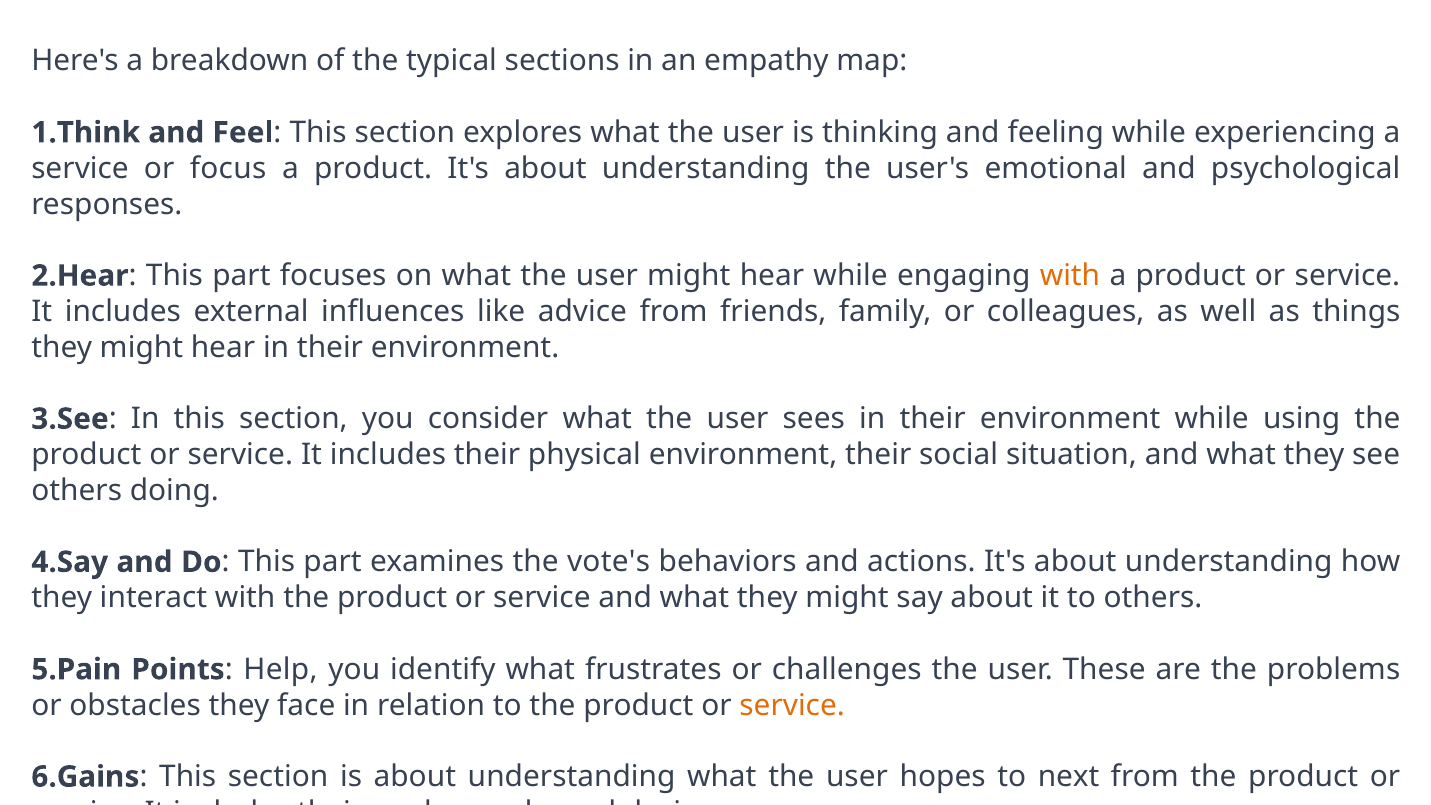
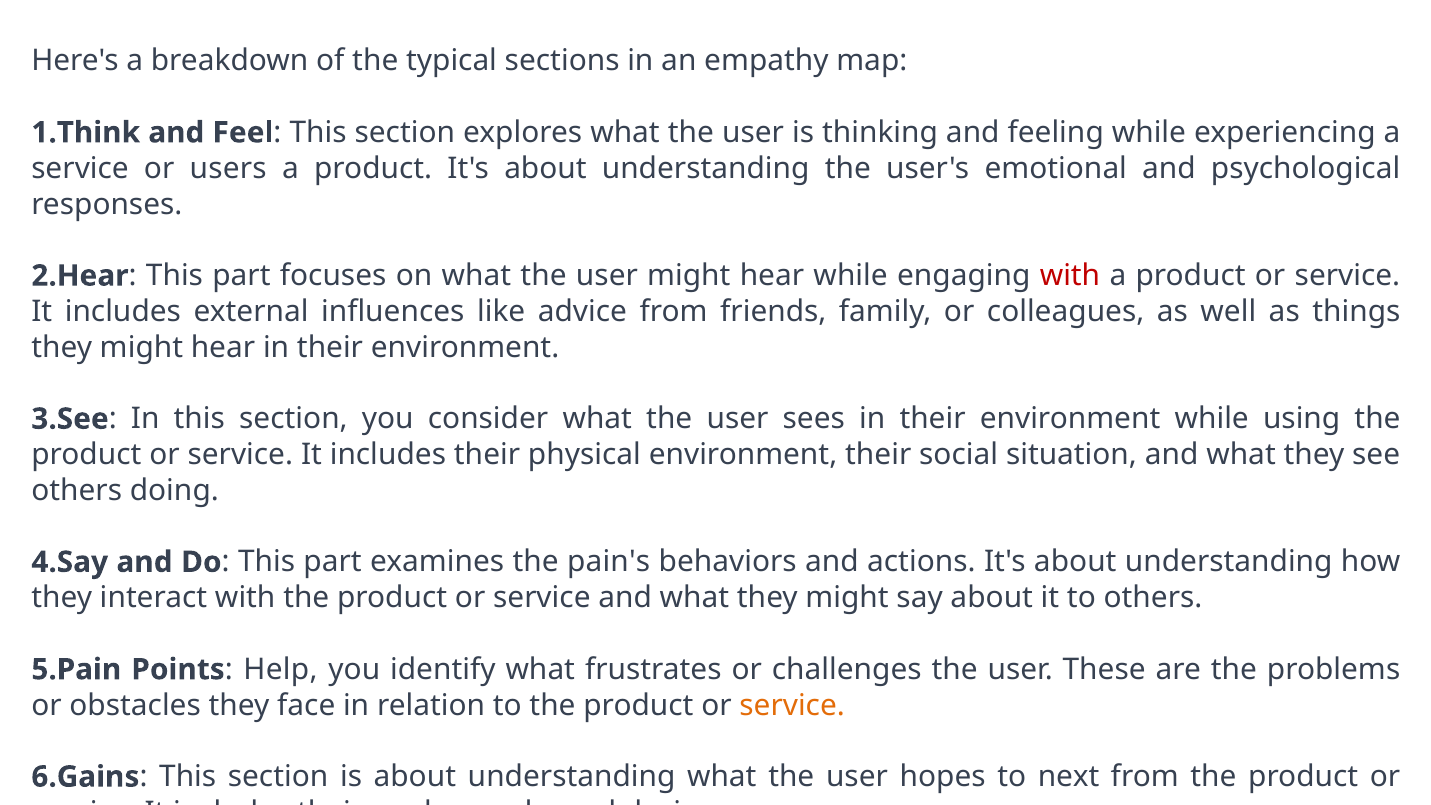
focus: focus -> users (228, 168)
with colour: orange -> red (1070, 276)
vote's: vote's -> pain's (609, 562)
